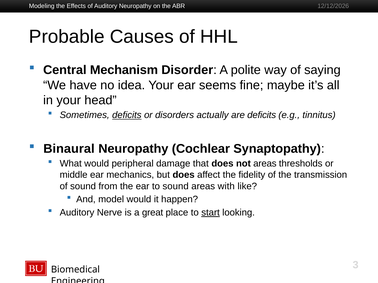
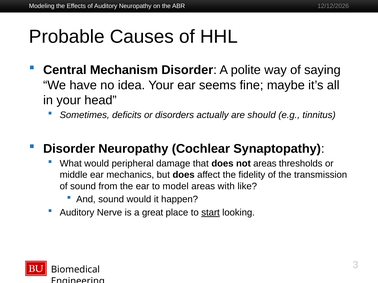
deficits underline: present -> none (127, 115)
are deficits: deficits -> should (262, 115)
Binaural: Binaural -> Disorder (69, 149)
to sound: sound -> model (176, 187)
And model: model -> sound (111, 200)
